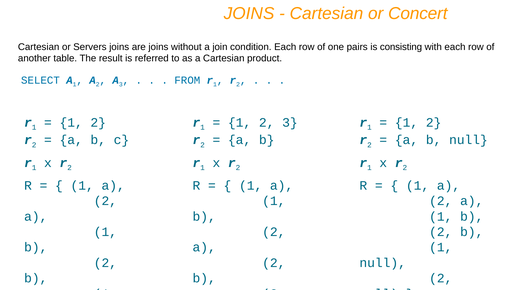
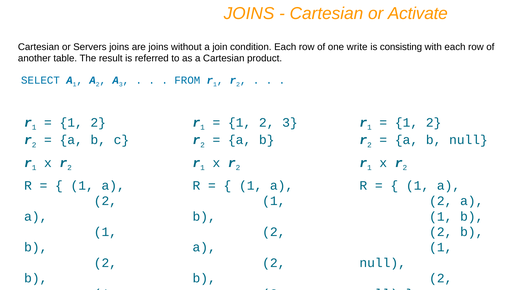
Concert: Concert -> Activate (418, 13)
pairs: pairs -> write (357, 47)
